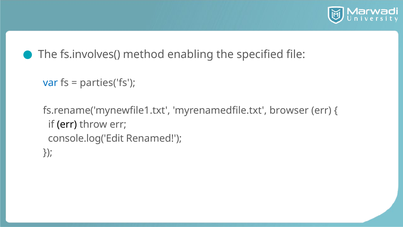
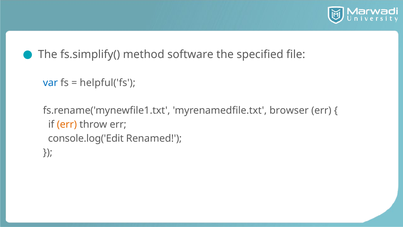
fs.involves(: fs.involves( -> fs.simplify( (90, 54)
enabling: enabling -> software (190, 54)
parties('fs: parties('fs -> helpful('fs (108, 83)
err colour: black -> orange (67, 124)
